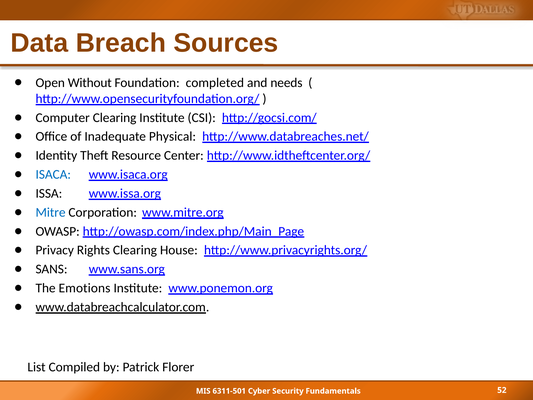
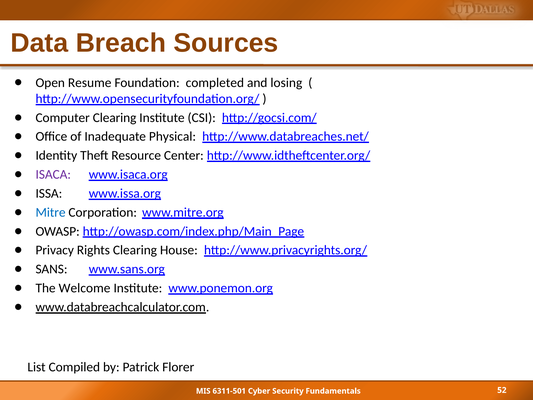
Without: Without -> Resume (90, 83)
needs: needs -> losing (286, 83)
ISACA colour: blue -> purple (53, 174)
Emotions: Emotions -> Welcome (85, 288)
